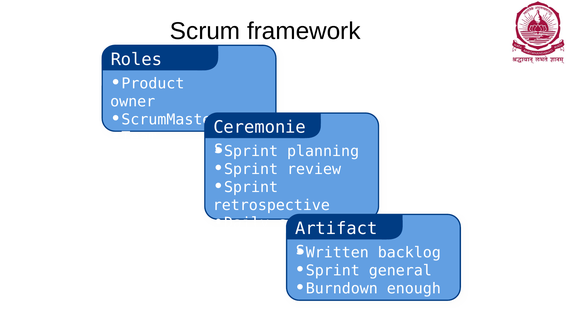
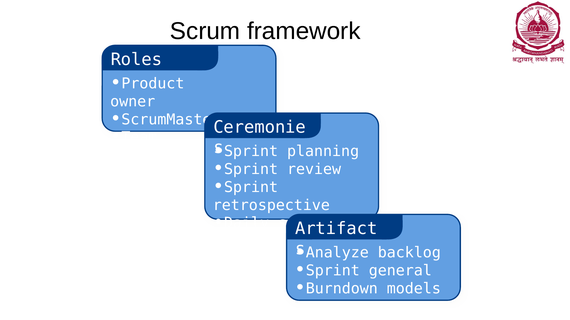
Written: Written -> Analyze (337, 253)
enough: enough -> models (414, 289)
